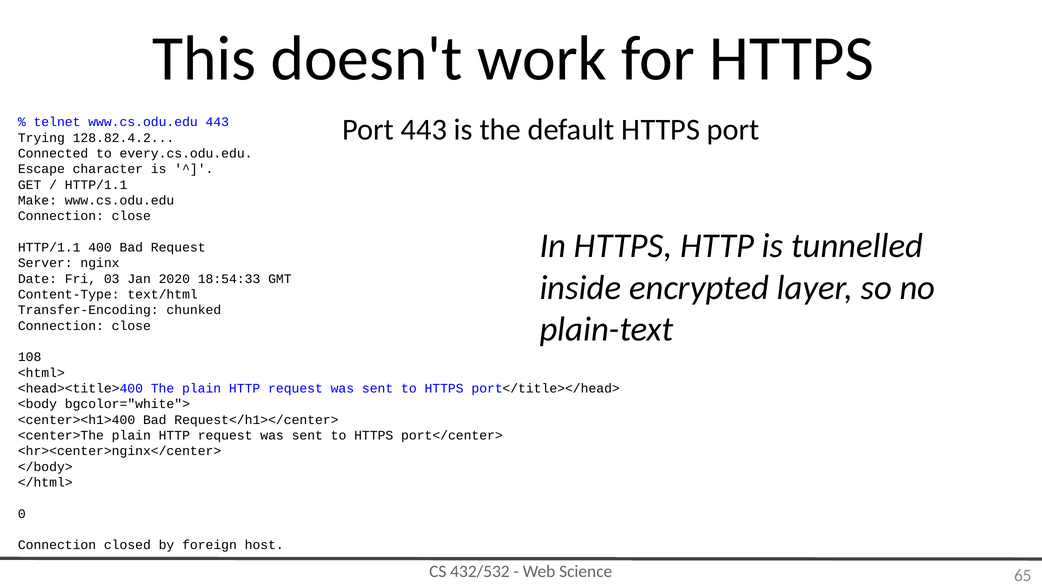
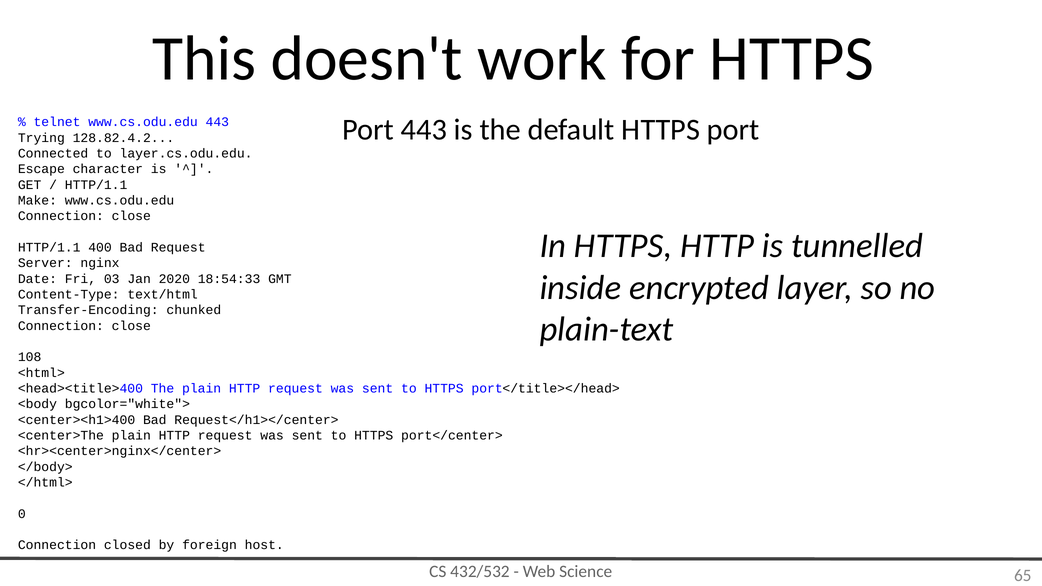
every.cs.odu.edu: every.cs.odu.edu -> layer.cs.odu.edu (186, 153)
